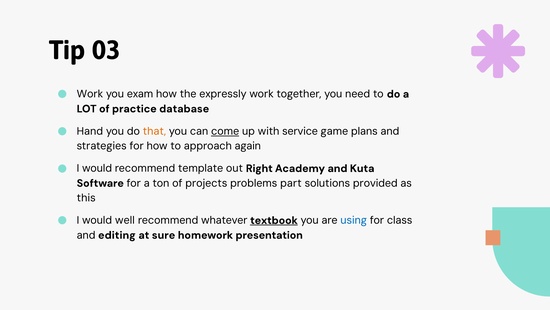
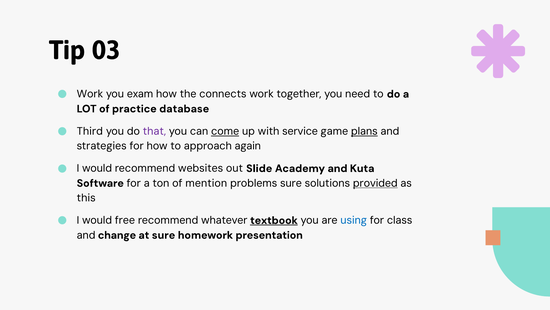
expressly: expressly -> connects (223, 94)
Hand: Hand -> Third (90, 131)
that colour: orange -> purple (154, 131)
plans underline: none -> present (364, 131)
template: template -> websites (201, 168)
Right: Right -> Slide (259, 168)
projects: projects -> mention (206, 183)
problems part: part -> sure (291, 183)
provided underline: none -> present (375, 183)
well: well -> free (125, 220)
editing: editing -> change (117, 235)
